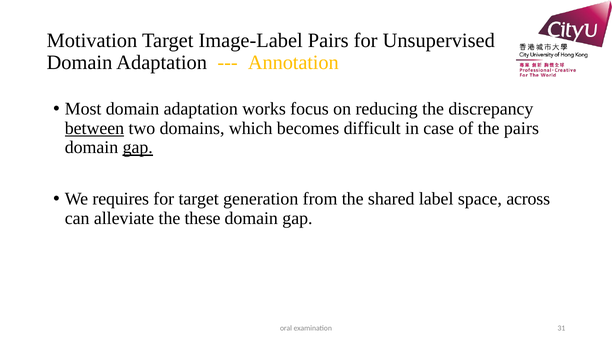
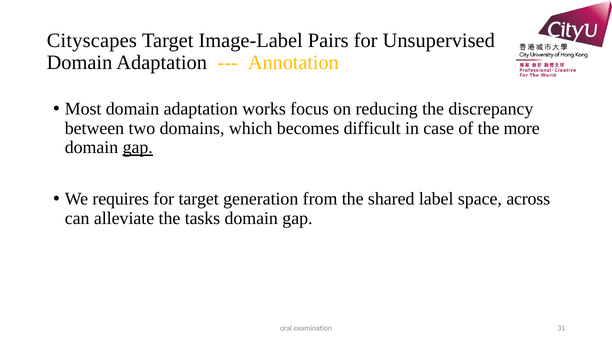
Motivation: Motivation -> Cityscapes (92, 40)
between underline: present -> none (94, 128)
the pairs: pairs -> more (522, 128)
these: these -> tasks (202, 218)
